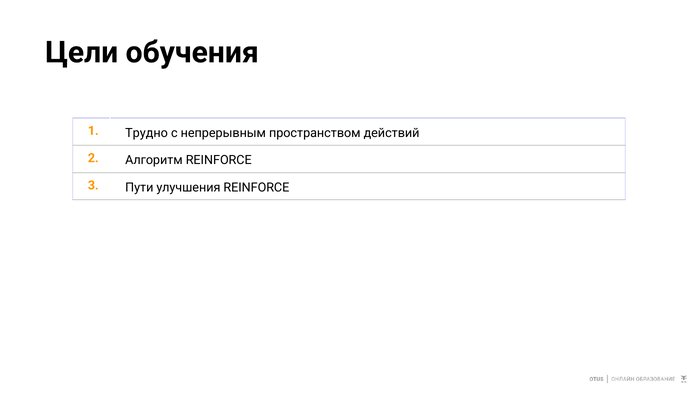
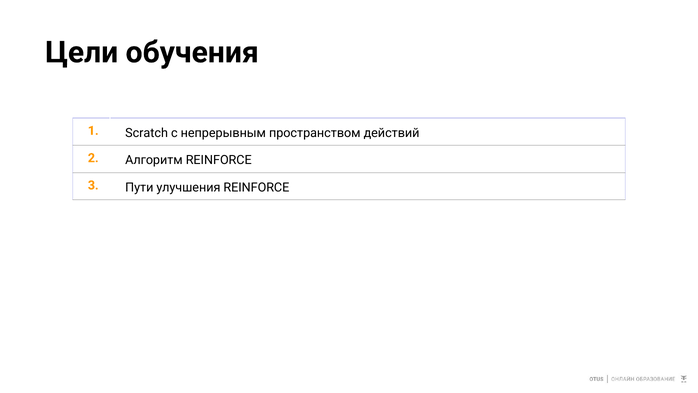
Трудно: Трудно -> Scratch (147, 133)
